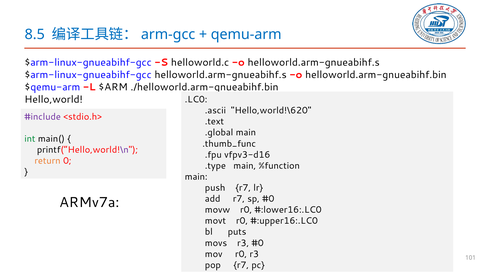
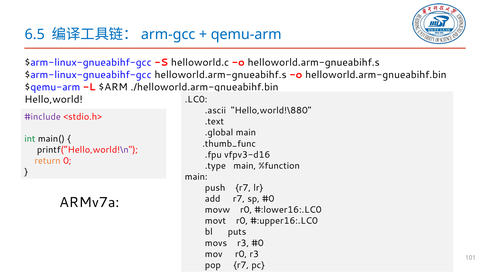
8.5: 8.5 -> 6.5 (35, 34)
Hello,world!\620: Hello,world!\620 -> Hello,world!\880 (271, 110)
